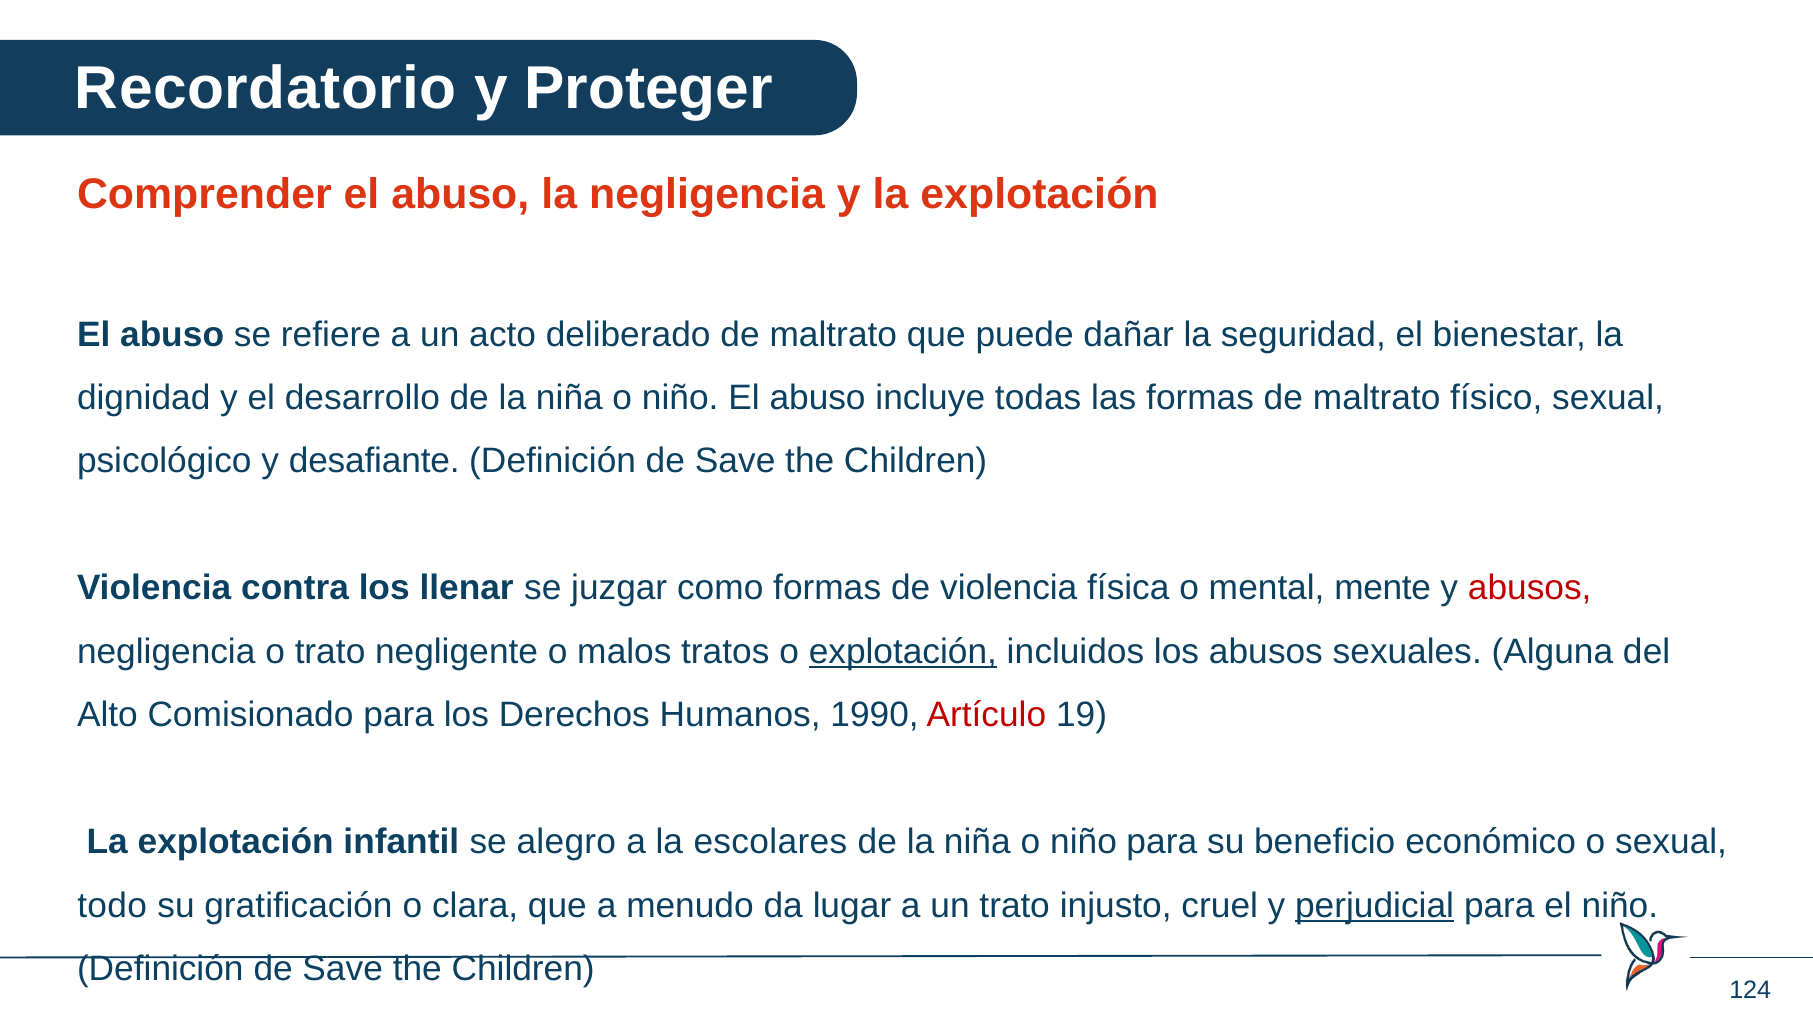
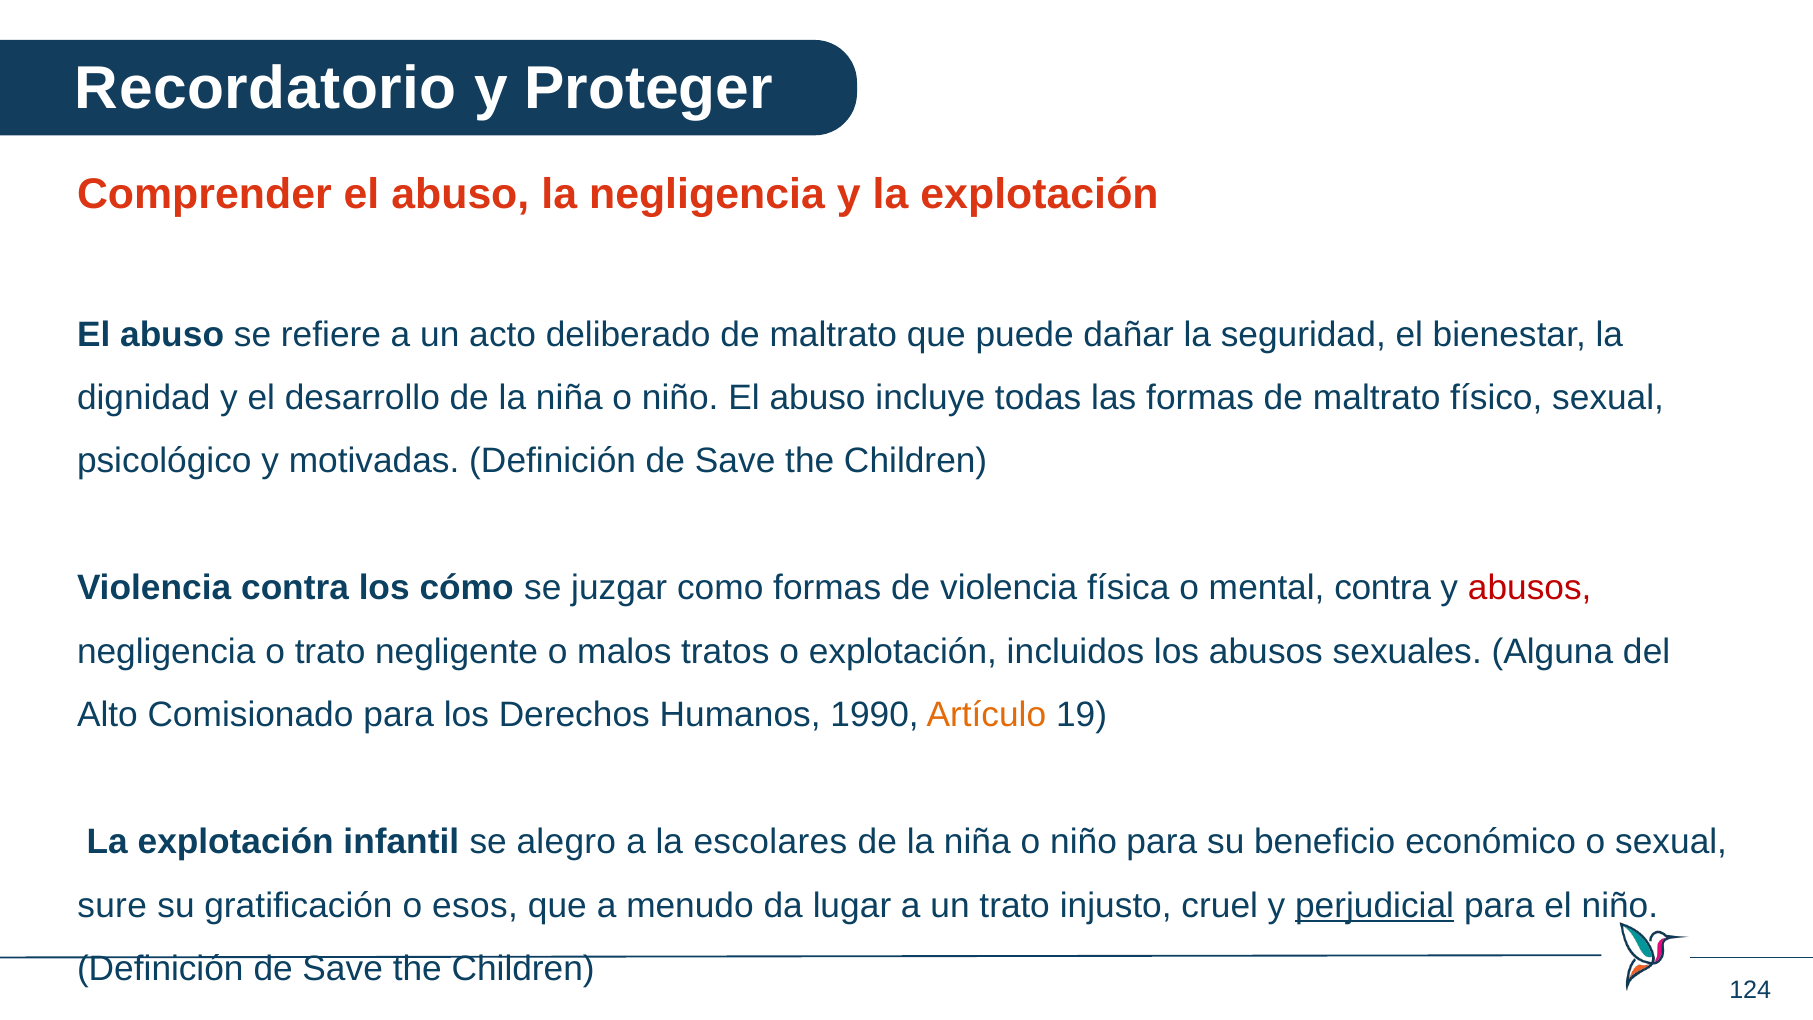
desafiante: desafiante -> motivadas (374, 461)
llenar: llenar -> cómo (467, 588)
mental mente: mente -> contra (1383, 588)
explotación underline: present -> none (903, 652)
Artículo colour: red -> orange (986, 715)
todo: todo -> sure (112, 905)
clara: clara -> esos (475, 905)
